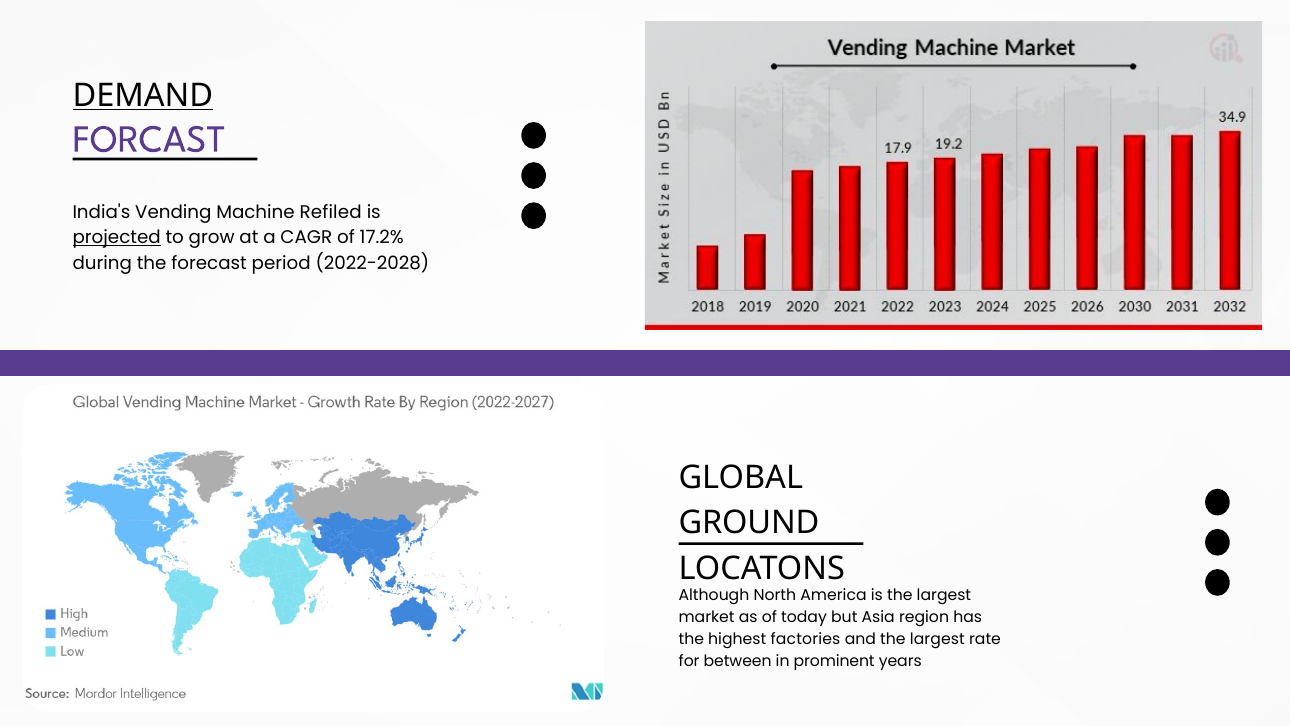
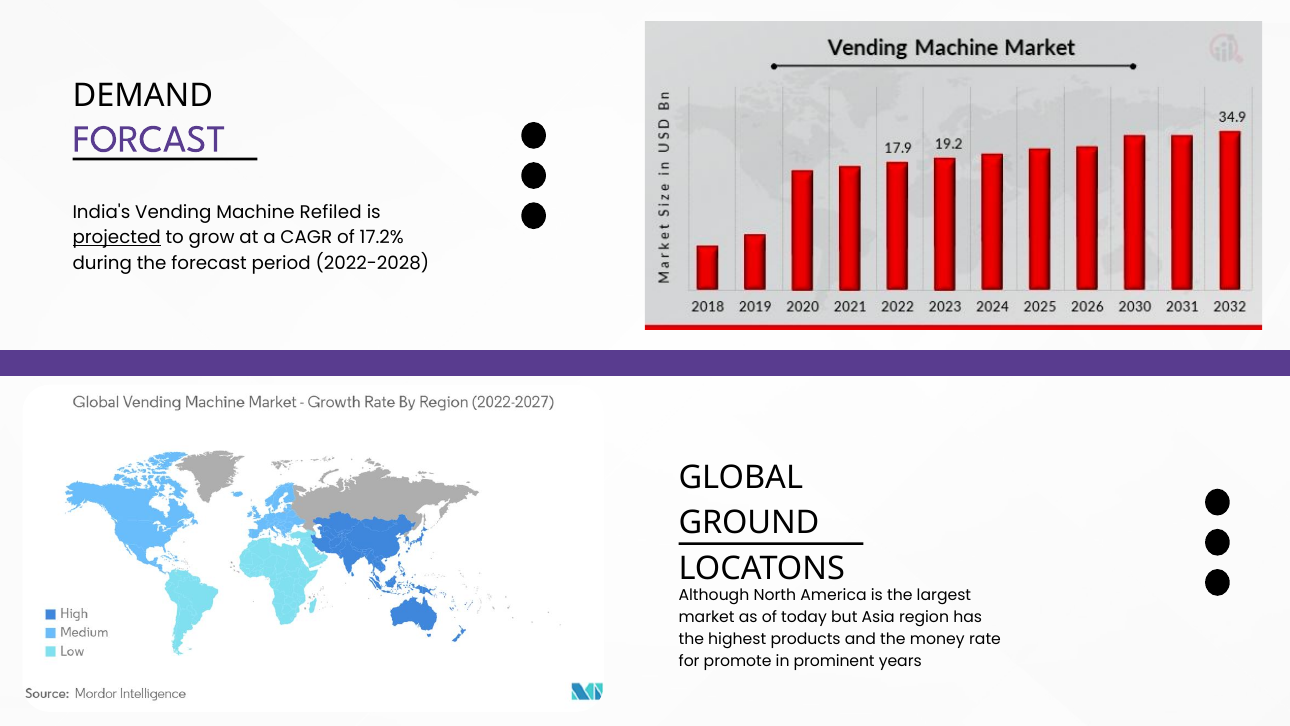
DEMAND underline: present -> none (143, 95)
factories: factories -> products (806, 639)
and the largest: largest -> money (937, 639)
between: between -> promote (738, 661)
